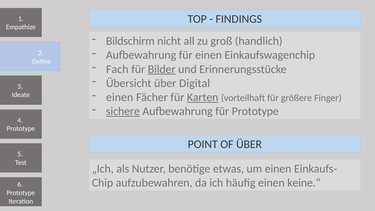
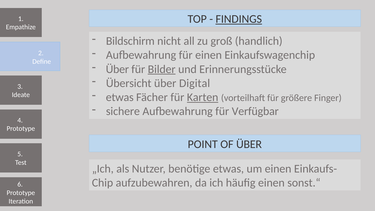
FINDINGS underline: none -> present (239, 19)
Fach: Fach -> Über (117, 69)
einen: einen -> etwas (120, 97)
sichere underline: present -> none (123, 111)
für Prototype: Prototype -> Verfügbar (255, 111)
keine.“: keine.“ -> sonst.“ (304, 183)
